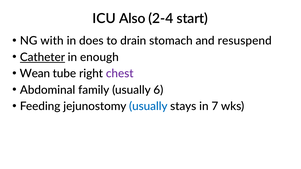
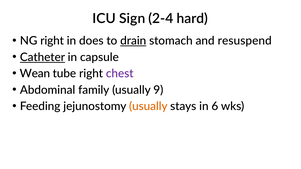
Also: Also -> Sign (132, 19)
start: start -> hard (192, 19)
NG with: with -> right (52, 41)
drain underline: none -> present (133, 41)
enough: enough -> capsule (99, 57)
6: 6 -> 9 (158, 90)
usually colour: blue -> orange (148, 107)
7: 7 -> 6 (215, 107)
